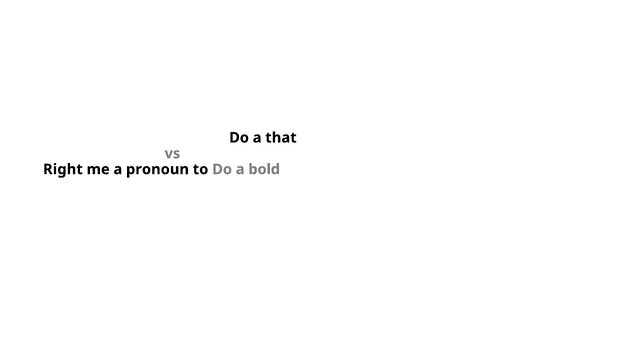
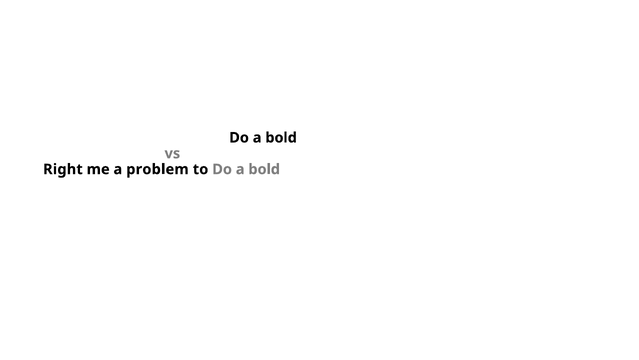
that: that -> bold (281, 137)
pronoun: pronoun -> problem (157, 169)
